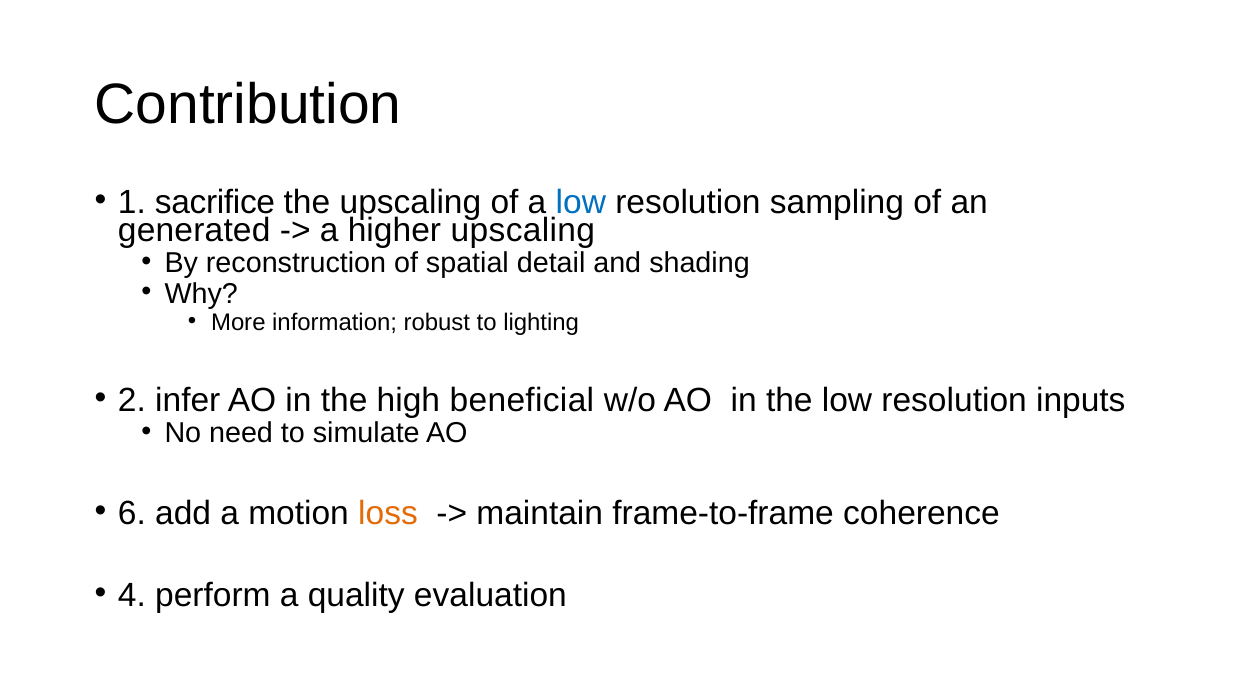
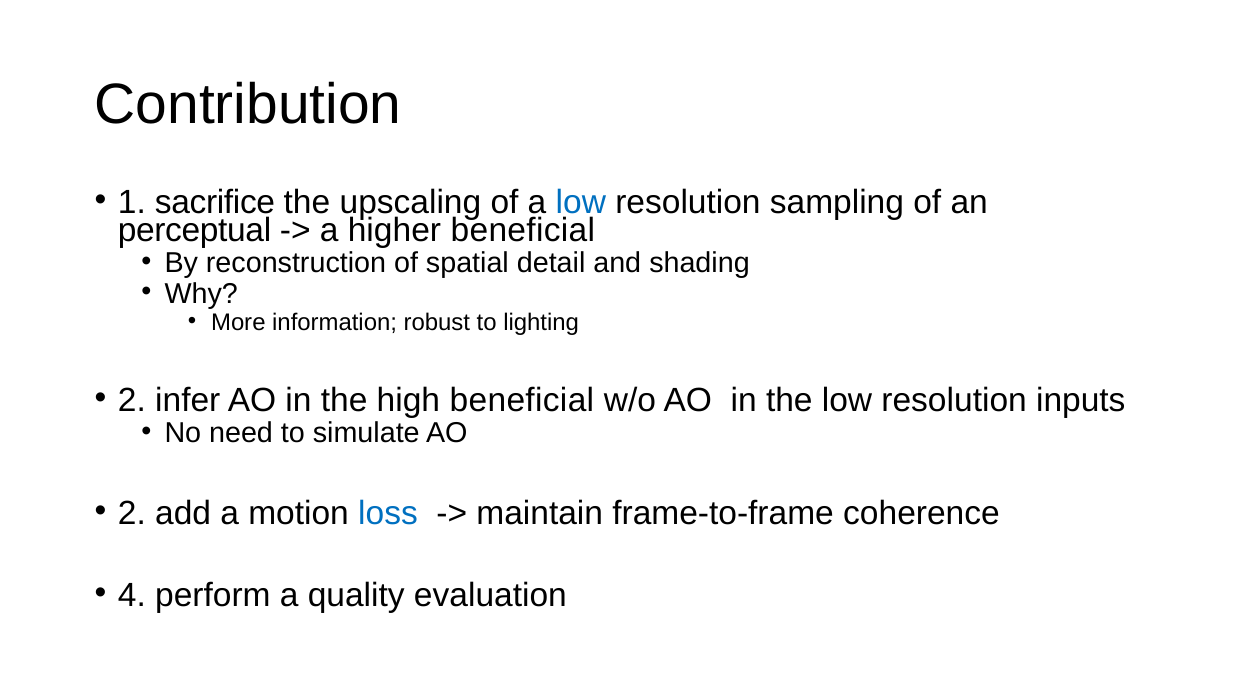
generated: generated -> perceptual (194, 230)
higher upscaling: upscaling -> beneficial (523, 230)
6: 6 -> 2 (132, 513)
loss colour: orange -> blue (388, 513)
